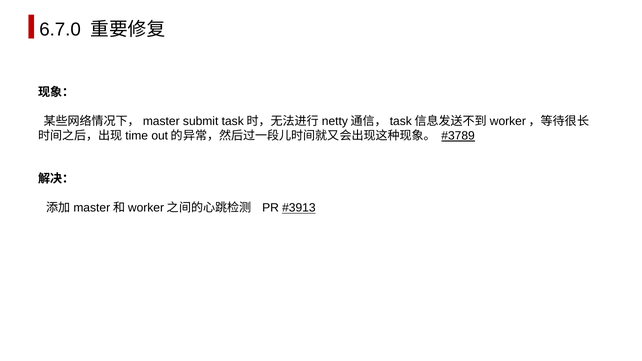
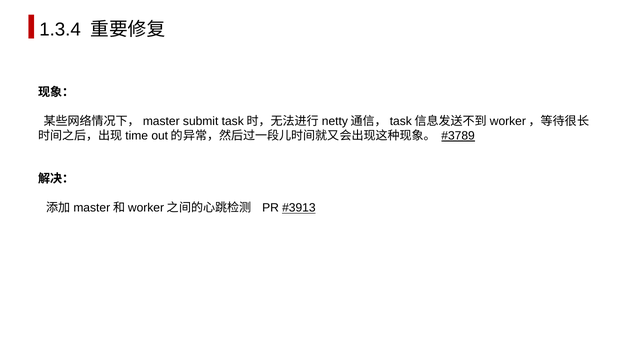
6.7.0: 6.7.0 -> 1.3.4 (60, 29)
